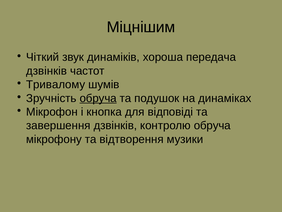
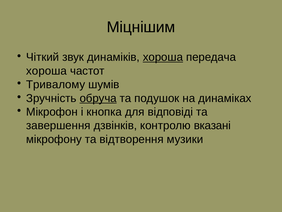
хороша underline: none -> present (163, 57)
дзвінків: дзвінків -> хороша (47, 71)
контролю обруча: обруча -> вказані (212, 125)
